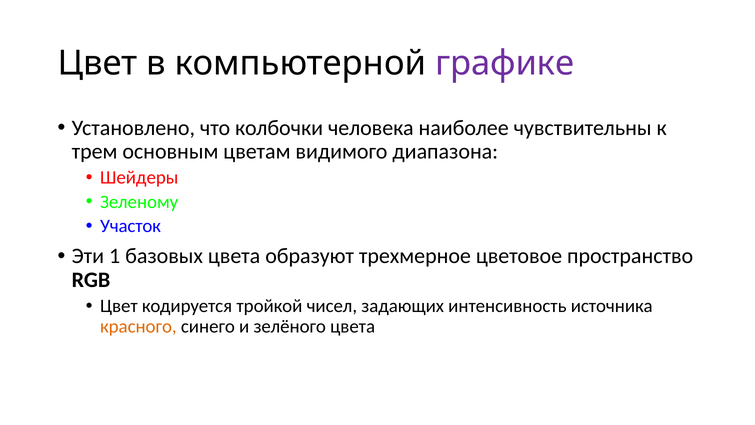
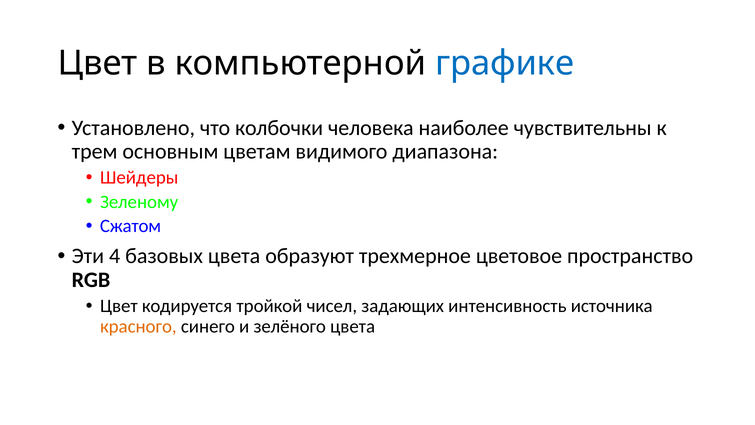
графике colour: purple -> blue (505, 63)
Участок: Участок -> Сжатом (131, 226)
1: 1 -> 4 (115, 256)
